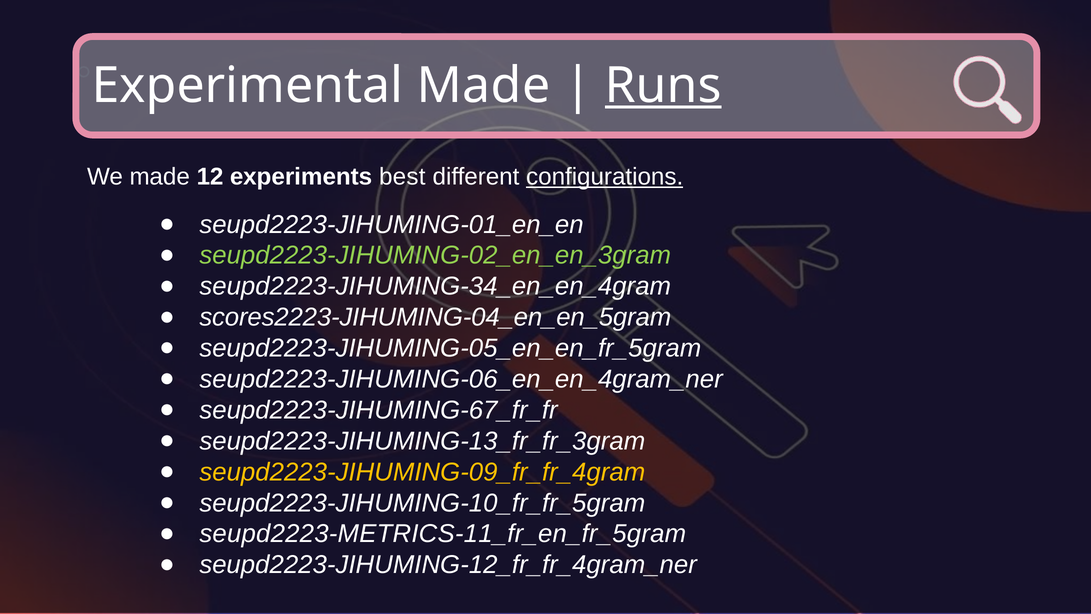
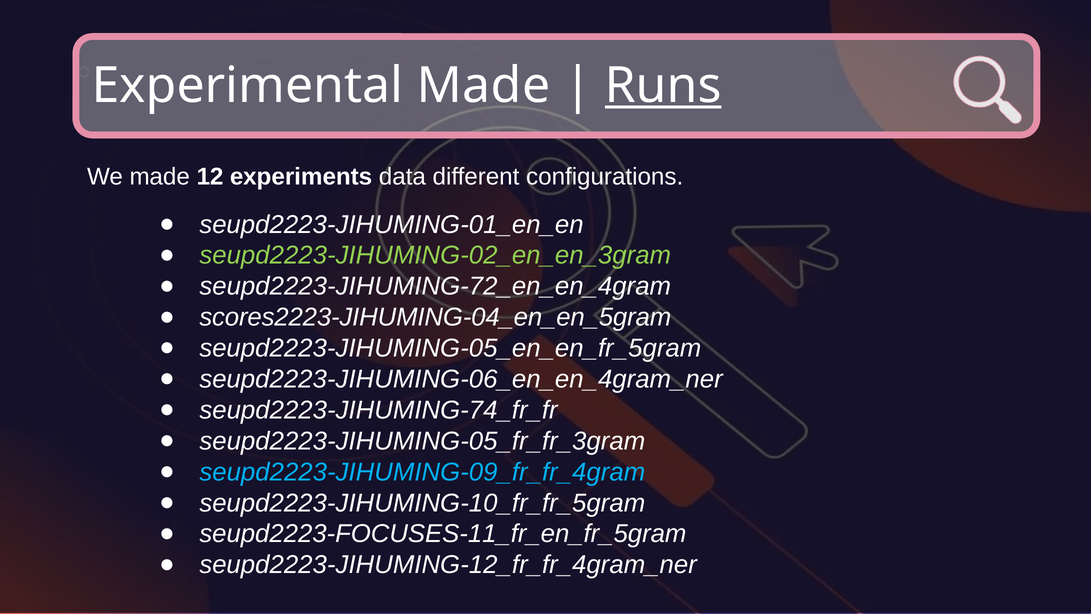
best: best -> data (402, 177)
configurations underline: present -> none (605, 177)
seupd2223-JIHUMING-34_en_en_4gram: seupd2223-JIHUMING-34_en_en_4gram -> seupd2223-JIHUMING-72_en_en_4gram (435, 286)
seupd2223-JIHUMING-67_fr_fr: seupd2223-JIHUMING-67_fr_fr -> seupd2223-JIHUMING-74_fr_fr (379, 410)
seupd2223-JIHUMING-13_fr_fr_3gram: seupd2223-JIHUMING-13_fr_fr_3gram -> seupd2223-JIHUMING-05_fr_fr_3gram (422, 441)
seupd2223-JIHUMING-09_fr_fr_4gram colour: yellow -> light blue (422, 472)
seupd2223-METRICS-11_fr_en_fr_5gram: seupd2223-METRICS-11_fr_en_fr_5gram -> seupd2223-FOCUSES-11_fr_en_fr_5gram (443, 534)
